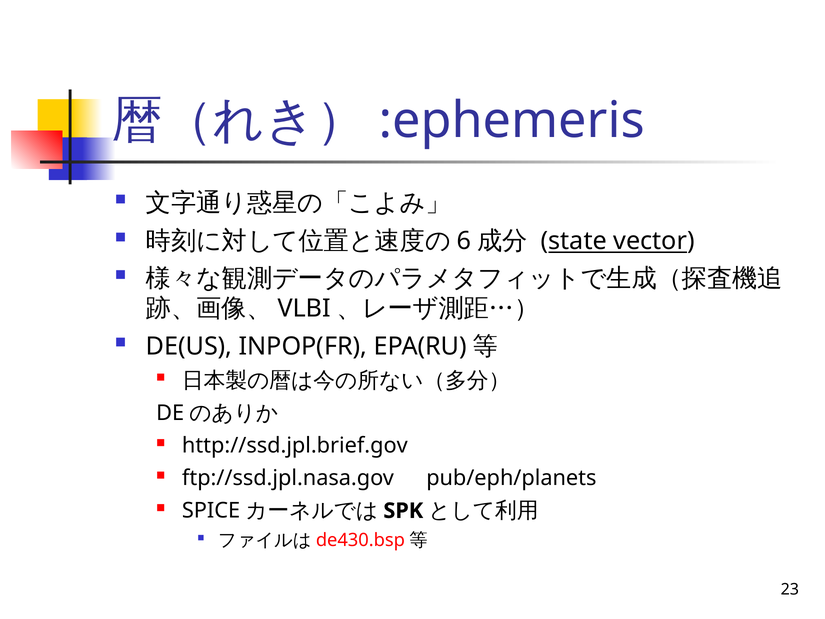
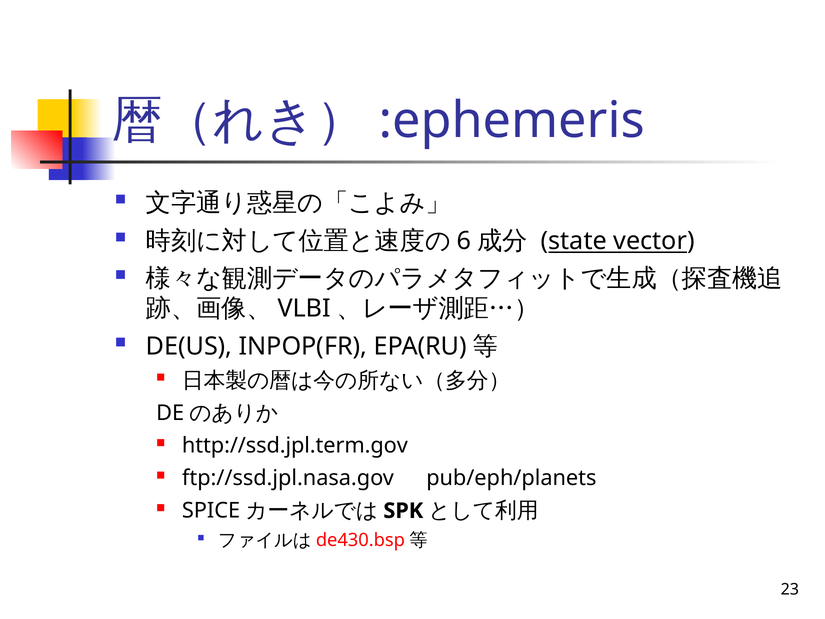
http://ssd.jpl.brief.gov: http://ssd.jpl.brief.gov -> http://ssd.jpl.term.gov (295, 445)
